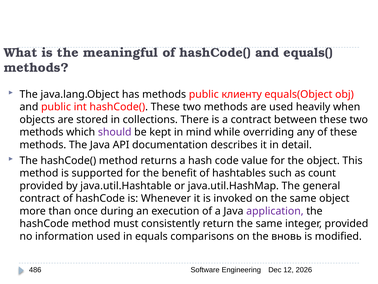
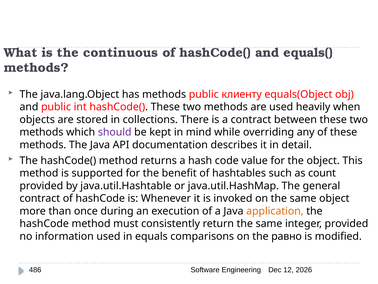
meaningful: meaningful -> continuous (121, 53)
application colour: purple -> orange (275, 211)
вновь: вновь -> равно (287, 236)
